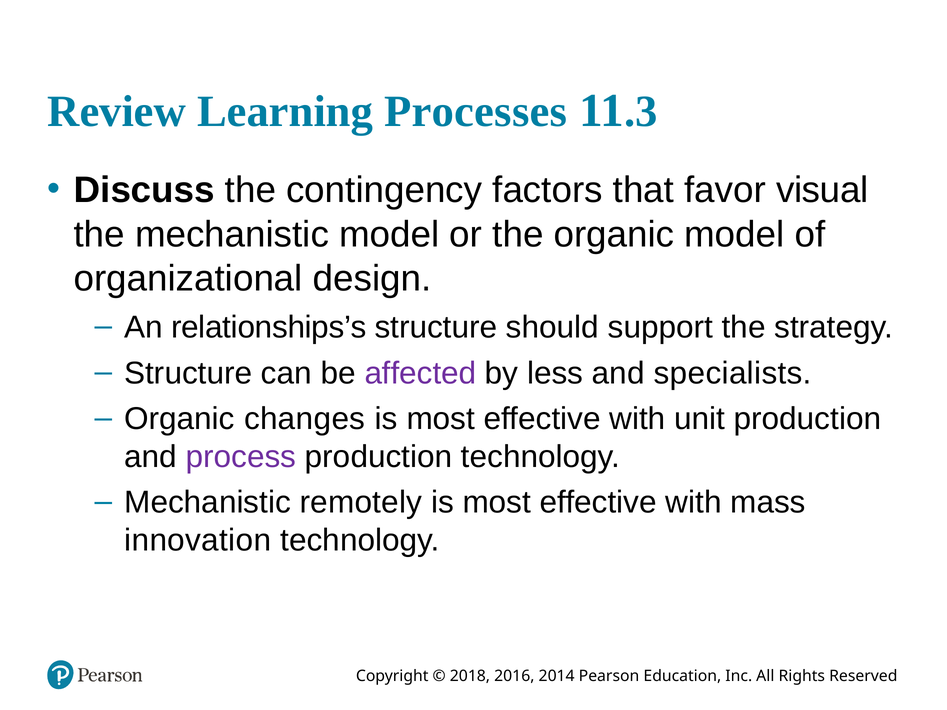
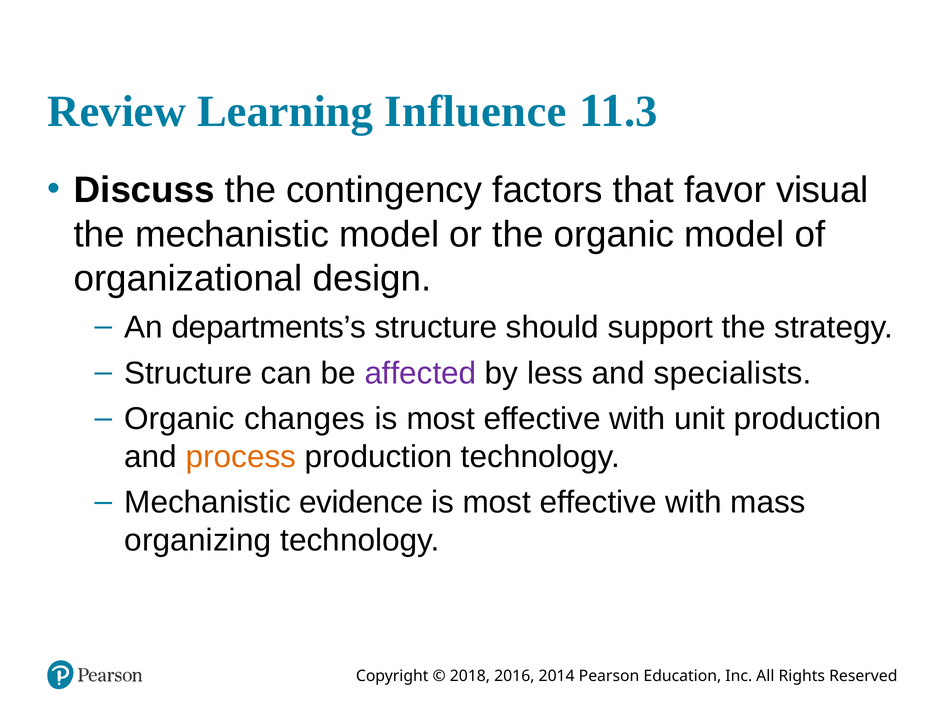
Processes: Processes -> Influence (476, 112)
relationships’s: relationships’s -> departments’s (269, 327)
process colour: purple -> orange (241, 457)
remotely: remotely -> evidence (361, 503)
innovation: innovation -> organizing (198, 541)
